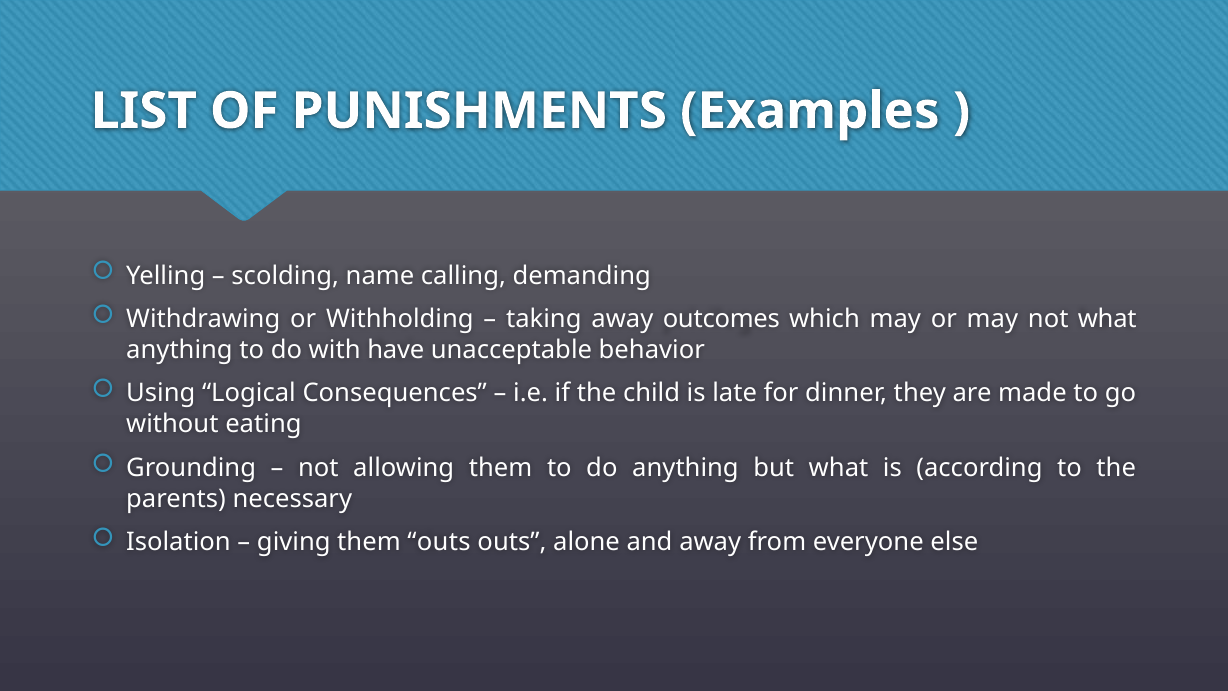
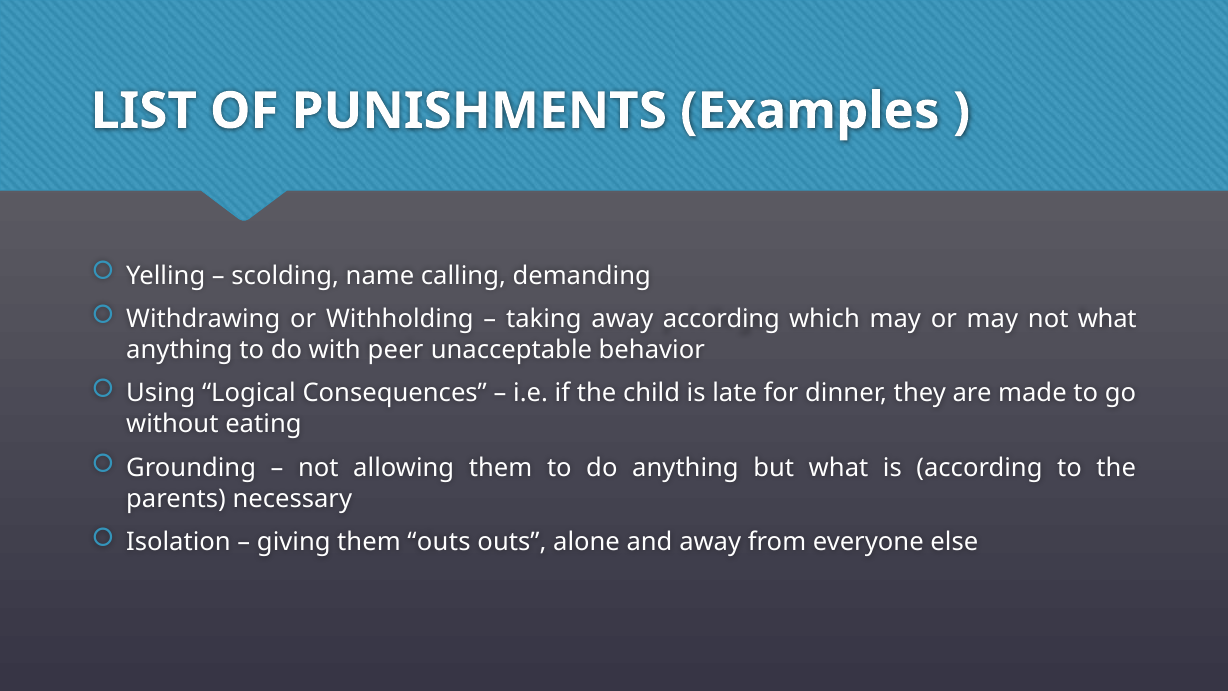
away outcomes: outcomes -> according (721, 319)
have: have -> peer (396, 350)
